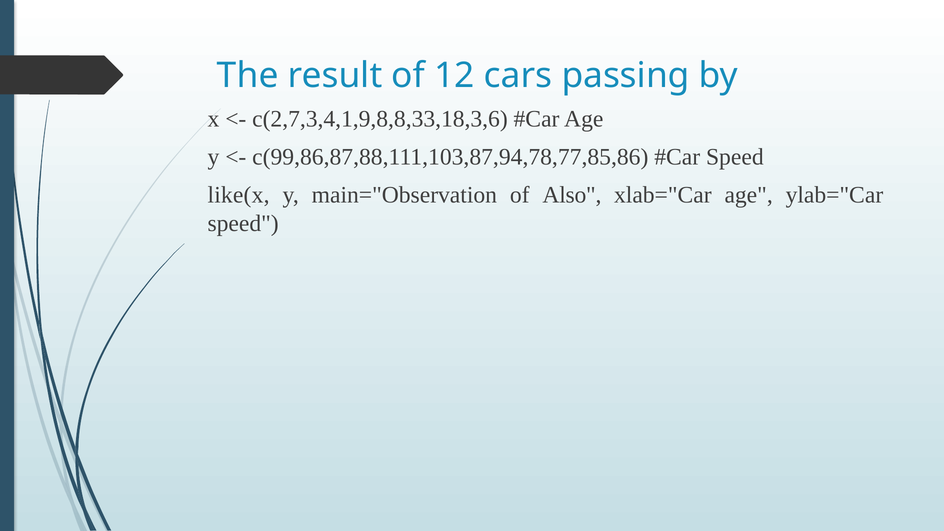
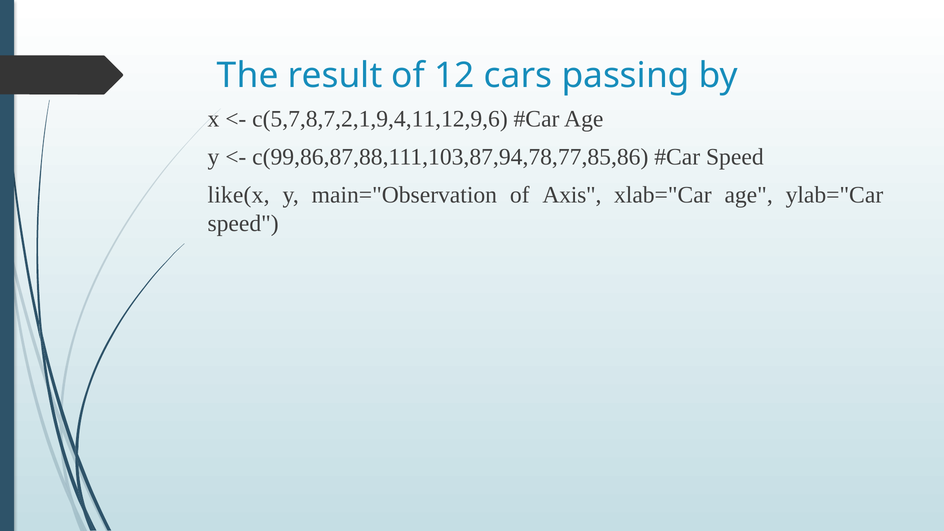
c(2,7,3,4,1,9,8,8,33,18,3,6: c(2,7,3,4,1,9,8,8,33,18,3,6 -> c(5,7,8,7,2,1,9,4,11,12,9,6 (380, 119)
Also: Also -> Axis (572, 195)
